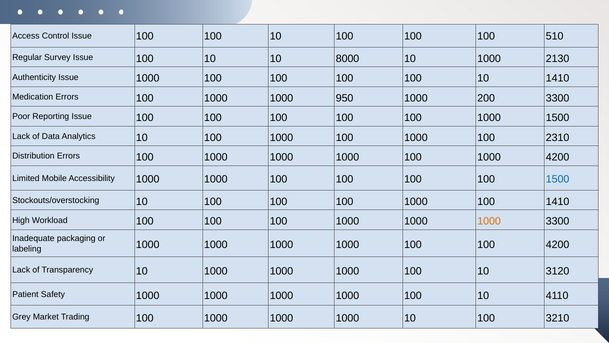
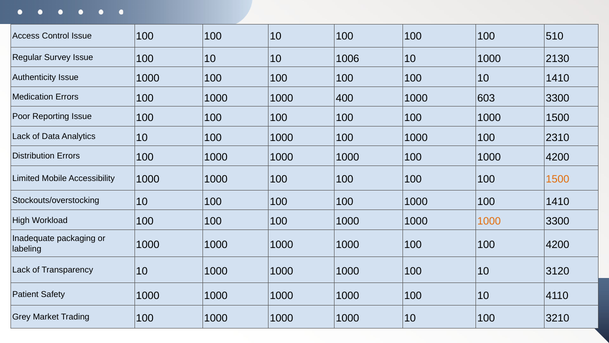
8000: 8000 -> 1006 (348, 59)
950: 950 -> 400 (345, 98)
200: 200 -> 603 (486, 98)
1500 colour: blue -> orange (558, 179)
